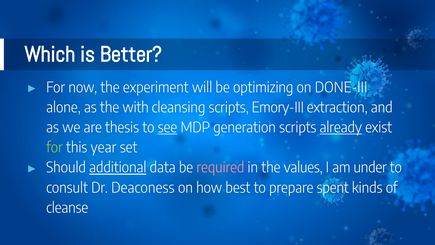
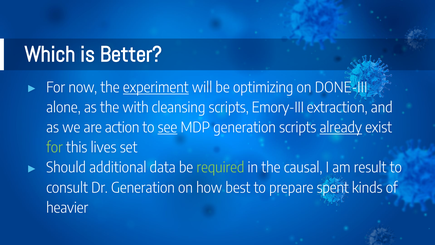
experiment underline: none -> present (156, 88)
thesis: thesis -> action (122, 128)
year: year -> lives (104, 148)
additional underline: present -> none (118, 168)
required colour: pink -> light green (220, 168)
values: values -> causal (303, 168)
under: under -> result (370, 168)
Dr Deaconess: Deaconess -> Generation (143, 188)
cleanse: cleanse -> heavier (67, 208)
